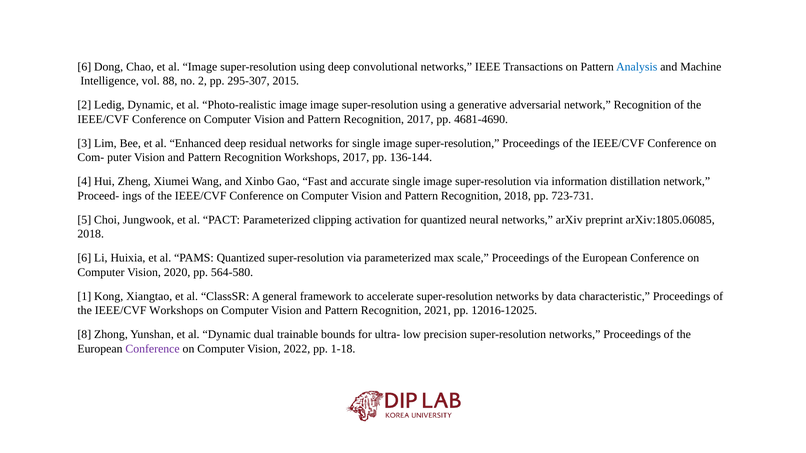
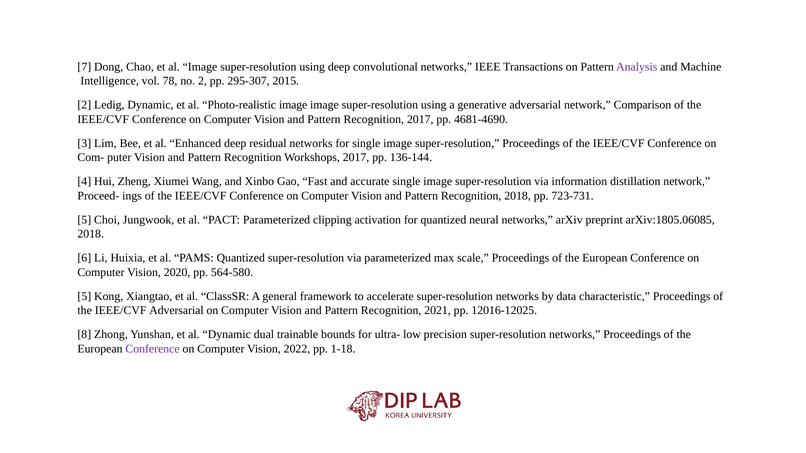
6: 6 -> 7 (84, 67)
Analysis colour: blue -> purple (637, 67)
88: 88 -> 78 (170, 81)
network Recognition: Recognition -> Comparison (642, 105)
1: 1 -> 5 (84, 297)
IEEE/CVF Workshops: Workshops -> Adversarial (176, 311)
